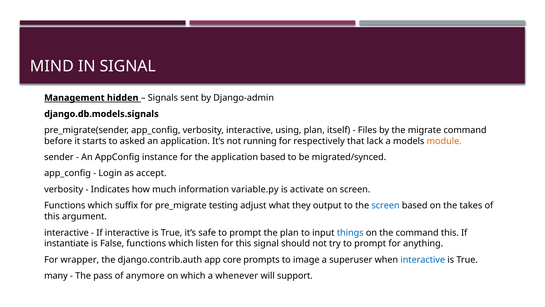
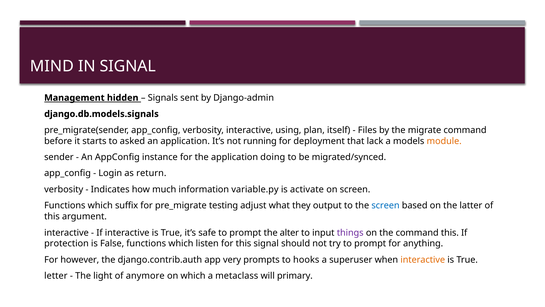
respectively: respectively -> deployment (319, 141)
application based: based -> doing (273, 157)
accept: accept -> return (151, 173)
takes: takes -> latter (471, 205)
the plan: plan -> alter (289, 232)
things colour: blue -> purple (350, 232)
instantiate: instantiate -> protection (66, 243)
wrapper: wrapper -> however (80, 259)
core: core -> very (232, 259)
image: image -> hooks (306, 259)
interactive colour: blue -> orange (423, 259)
many: many -> letter (56, 275)
pass: pass -> light (103, 275)
whenever: whenever -> metaclass (237, 275)
support: support -> primary (295, 275)
